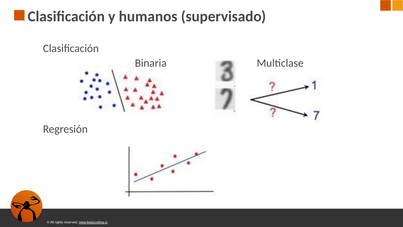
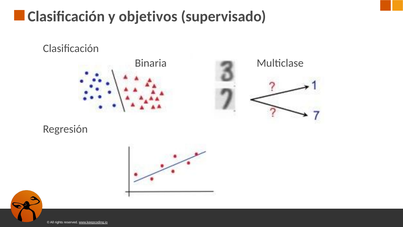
humanos: humanos -> objetivos (148, 16)
